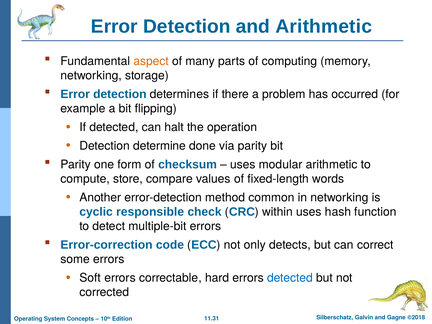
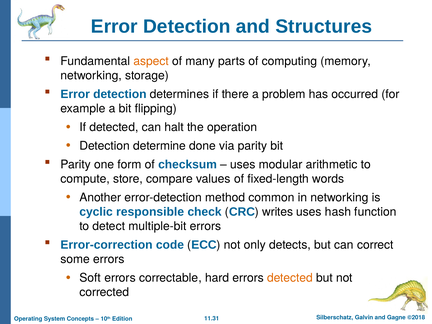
and Arithmetic: Arithmetic -> Structures (324, 26)
within: within -> writes (278, 212)
detected colour: blue -> orange (290, 278)
